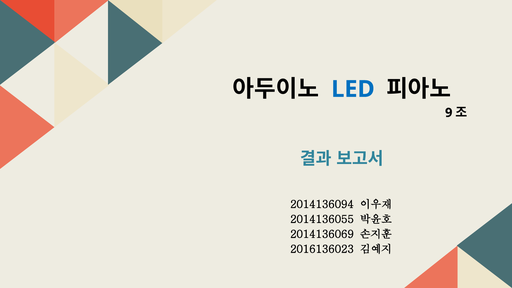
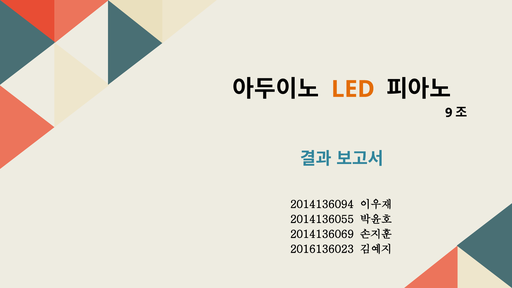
LED colour: blue -> orange (353, 89)
